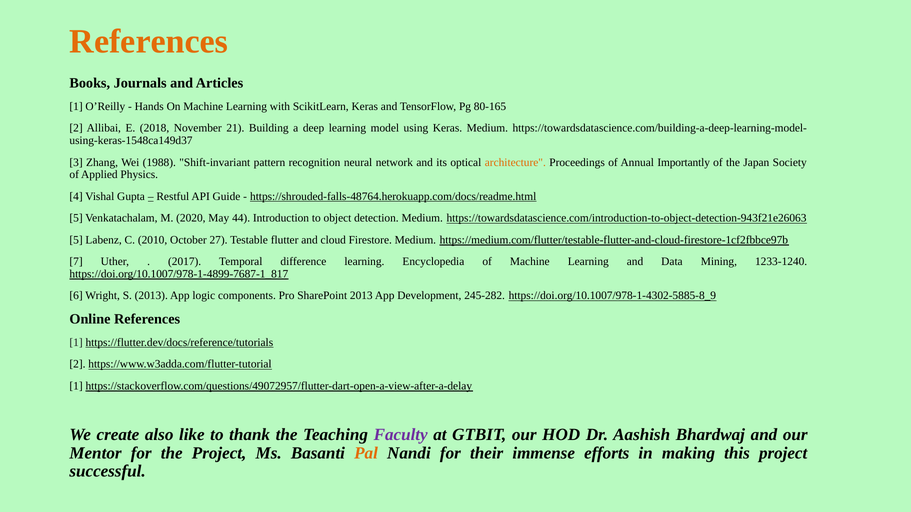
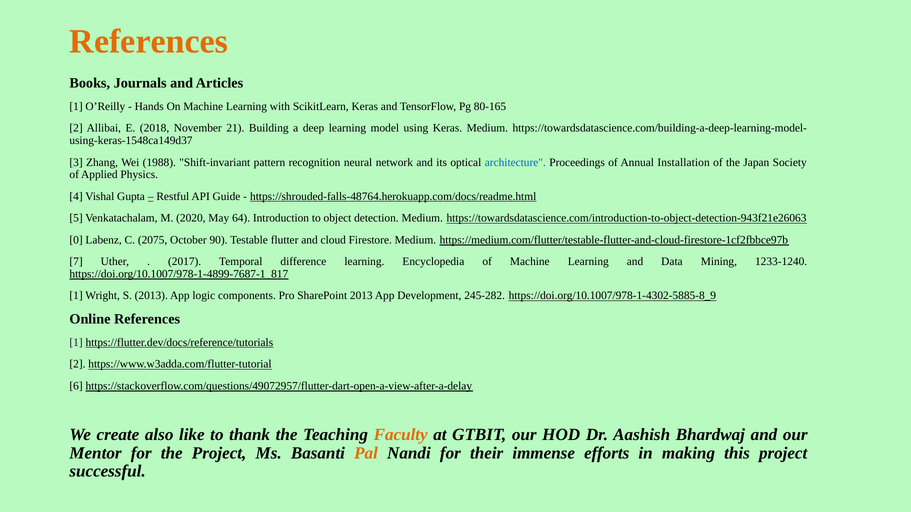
architecture colour: orange -> blue (515, 162)
Importantly: Importantly -> Installation (684, 162)
44: 44 -> 64 (241, 218)
5: 5 -> 0 (76, 240)
2010: 2010 -> 2075 (153, 240)
27: 27 -> 90 (219, 240)
6: 6 -> 1 (76, 296)
1: 1 -> 6 (76, 386)
Faculty colour: purple -> orange (401, 435)
